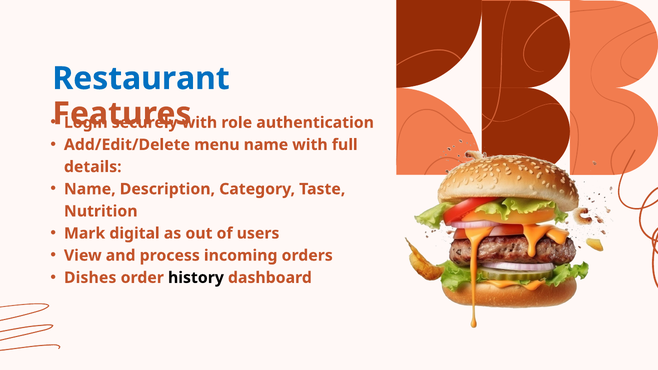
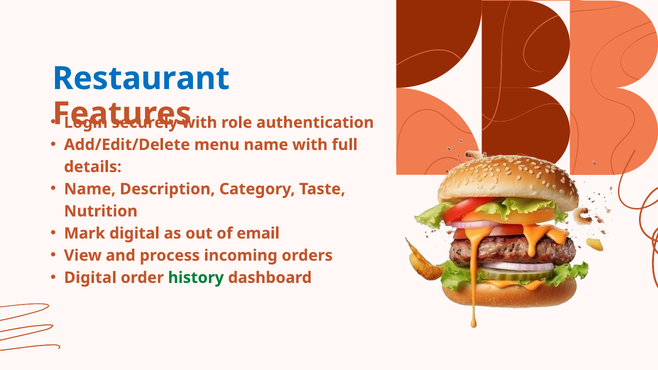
users: users -> email (258, 233)
Dishes: Dishes -> Digital (90, 278)
history colour: black -> green (196, 278)
